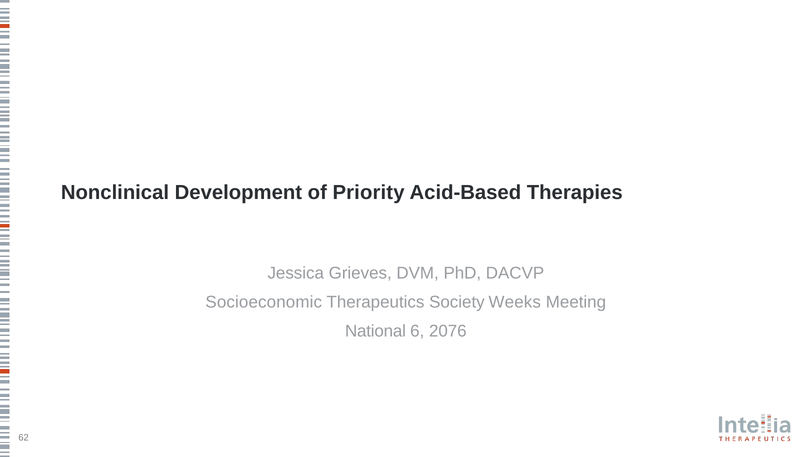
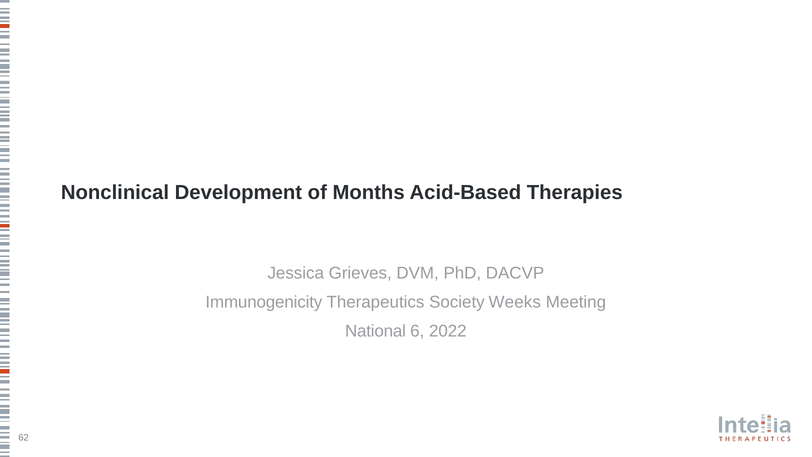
Priority: Priority -> Months (369, 192)
Socioeconomic: Socioeconomic -> Immunogenicity (264, 302)
2076: 2076 -> 2022 (448, 331)
